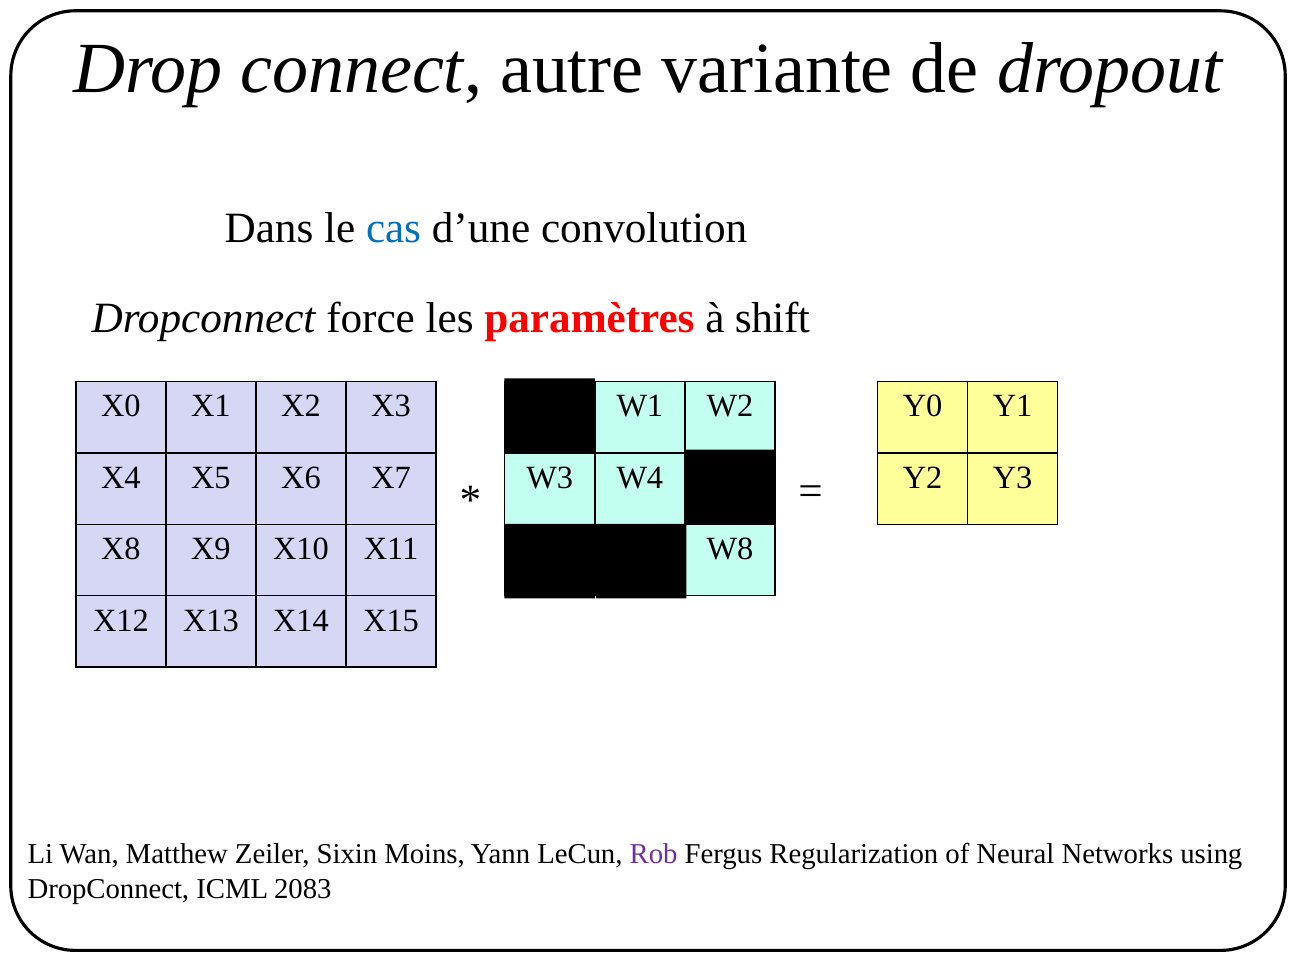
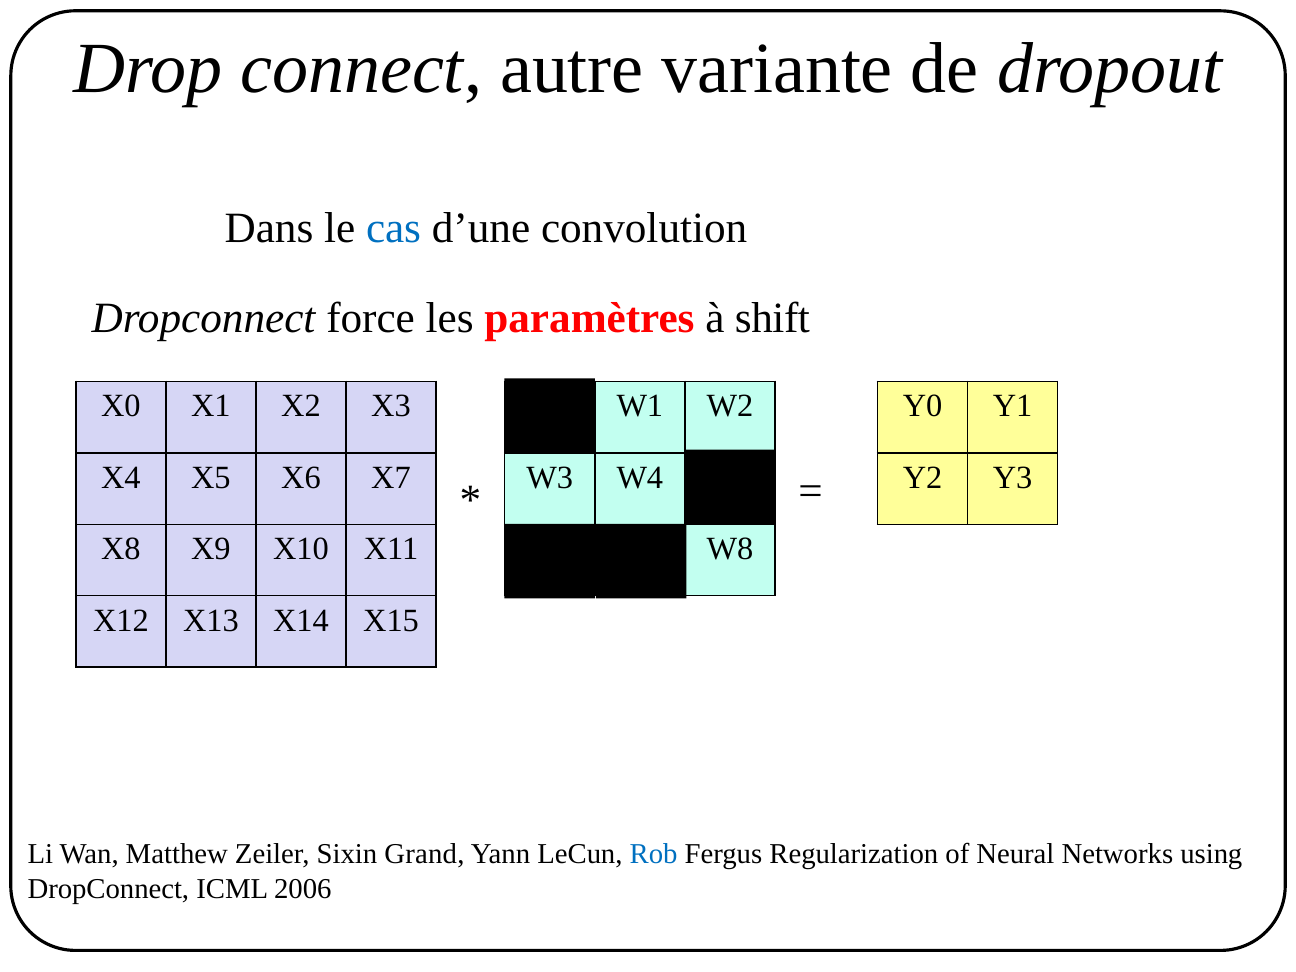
Moins: Moins -> Grand (424, 854)
Rob colour: purple -> blue (654, 854)
2083: 2083 -> 2006 (303, 889)
